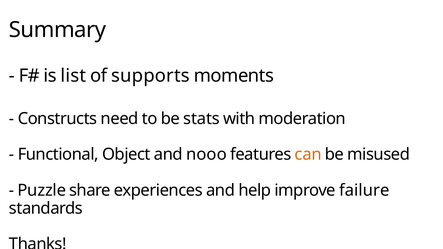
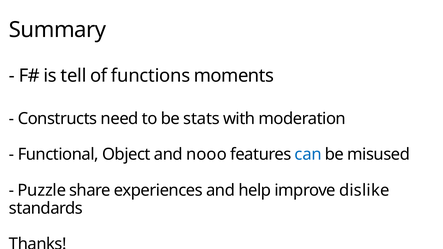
list: list -> tell (74, 76)
supports: supports -> functions (151, 76)
can colour: orange -> blue (308, 155)
failure: failure -> dislike (364, 190)
